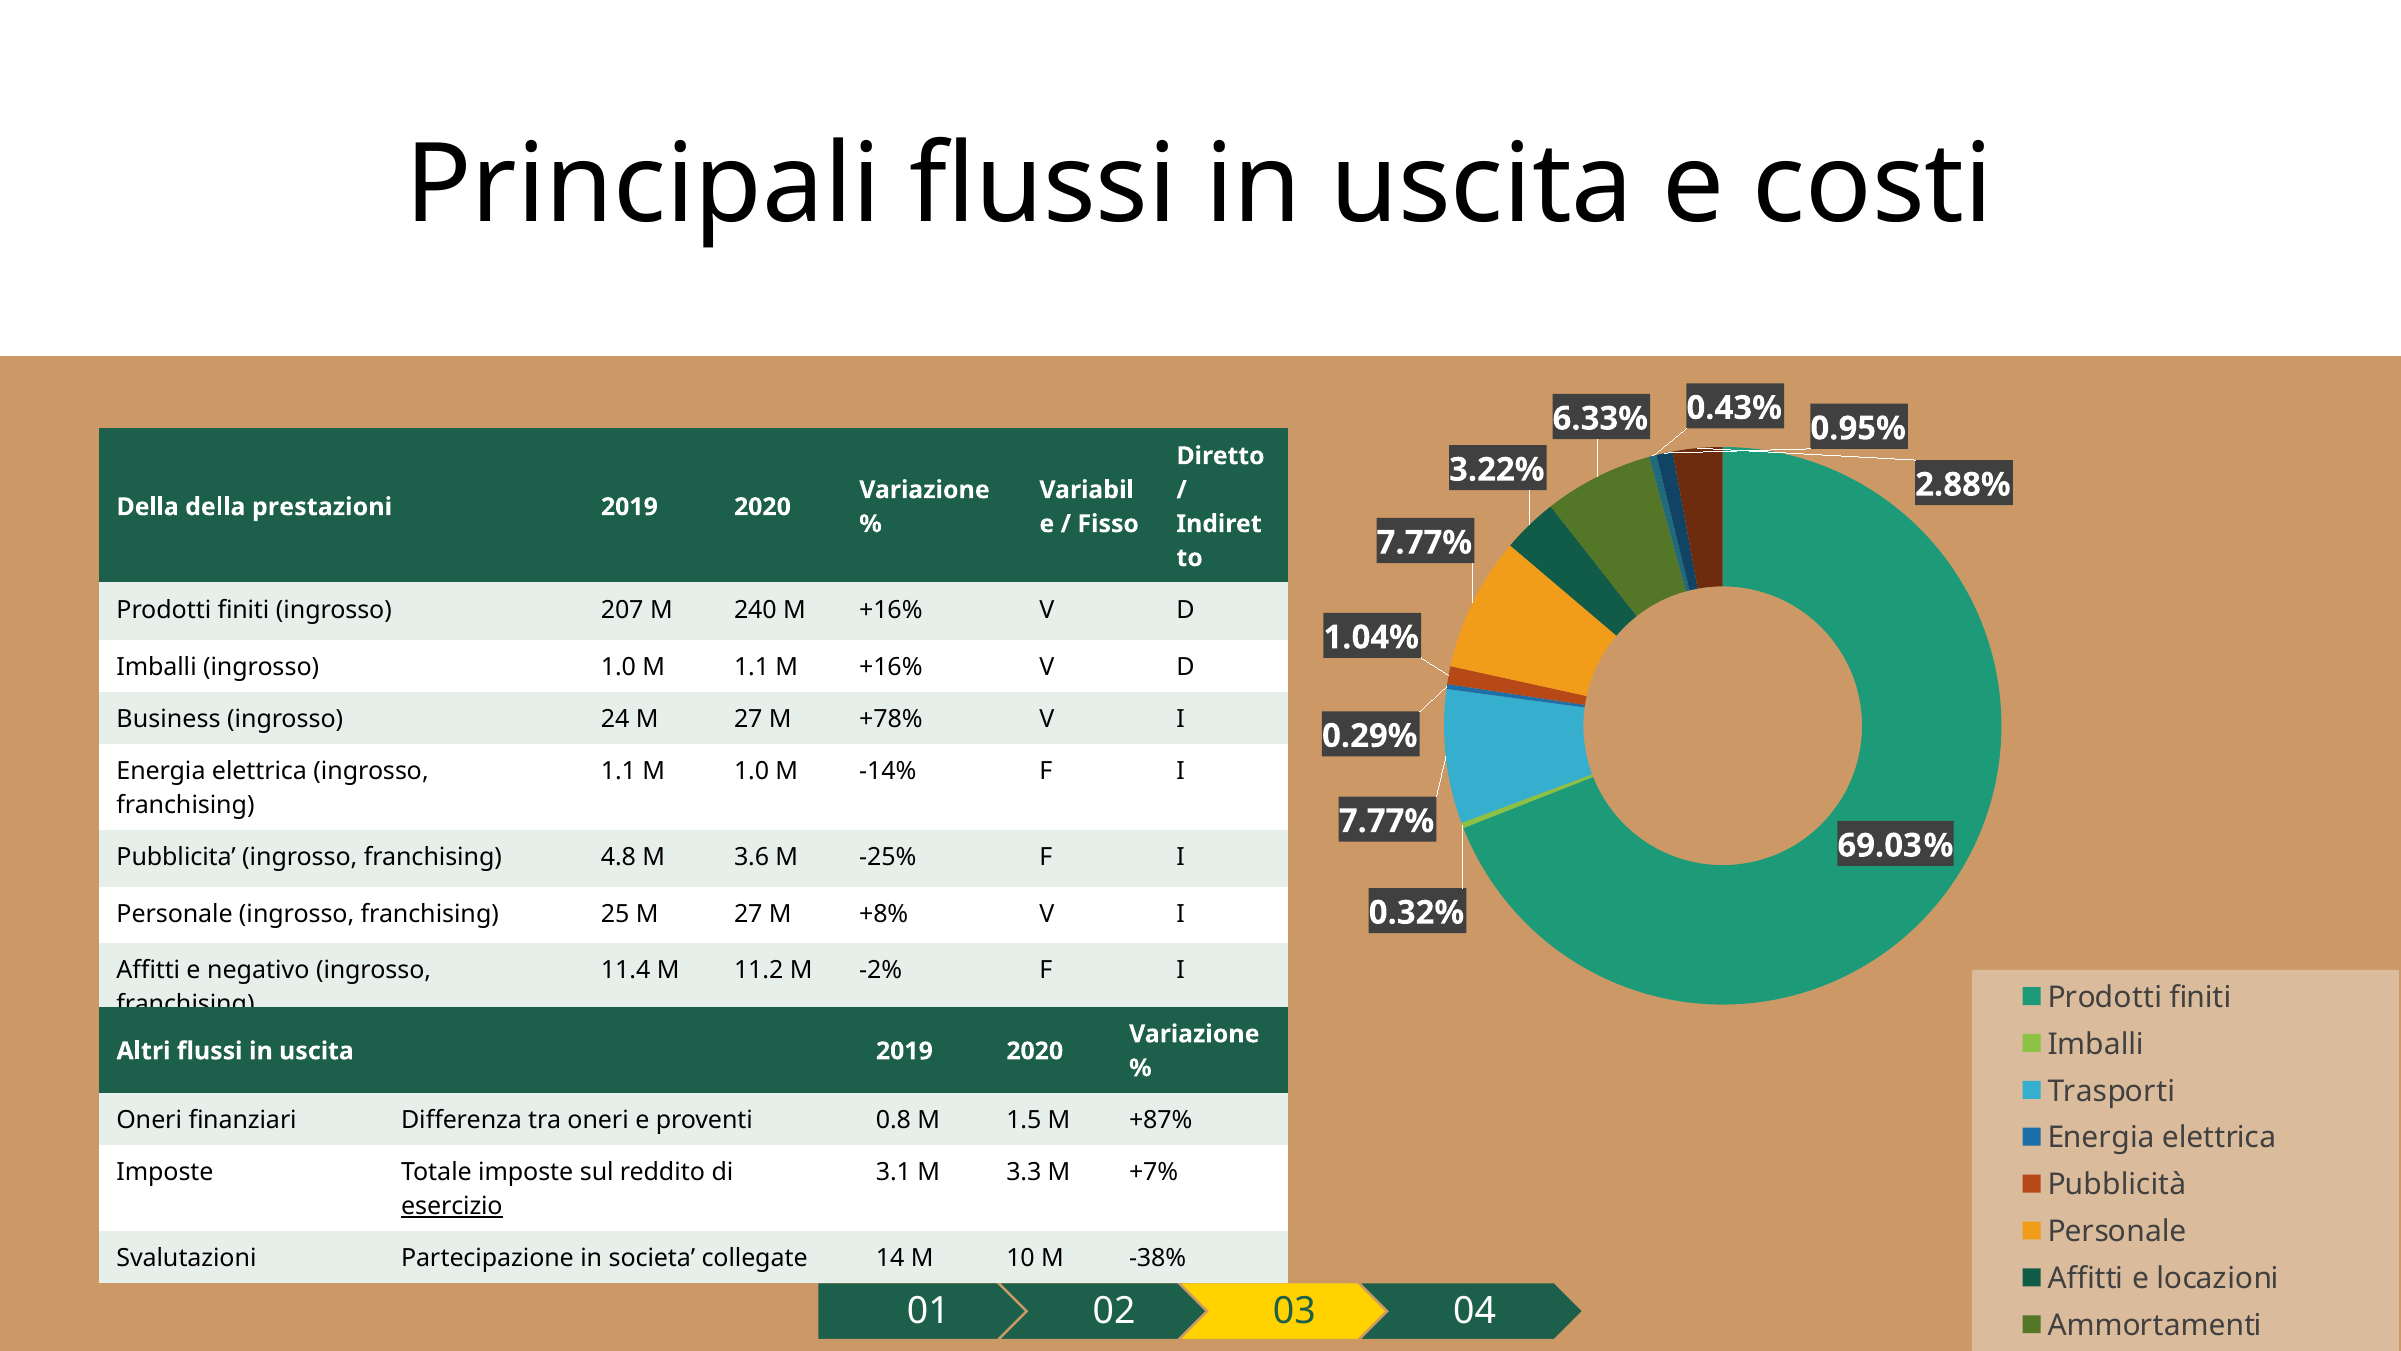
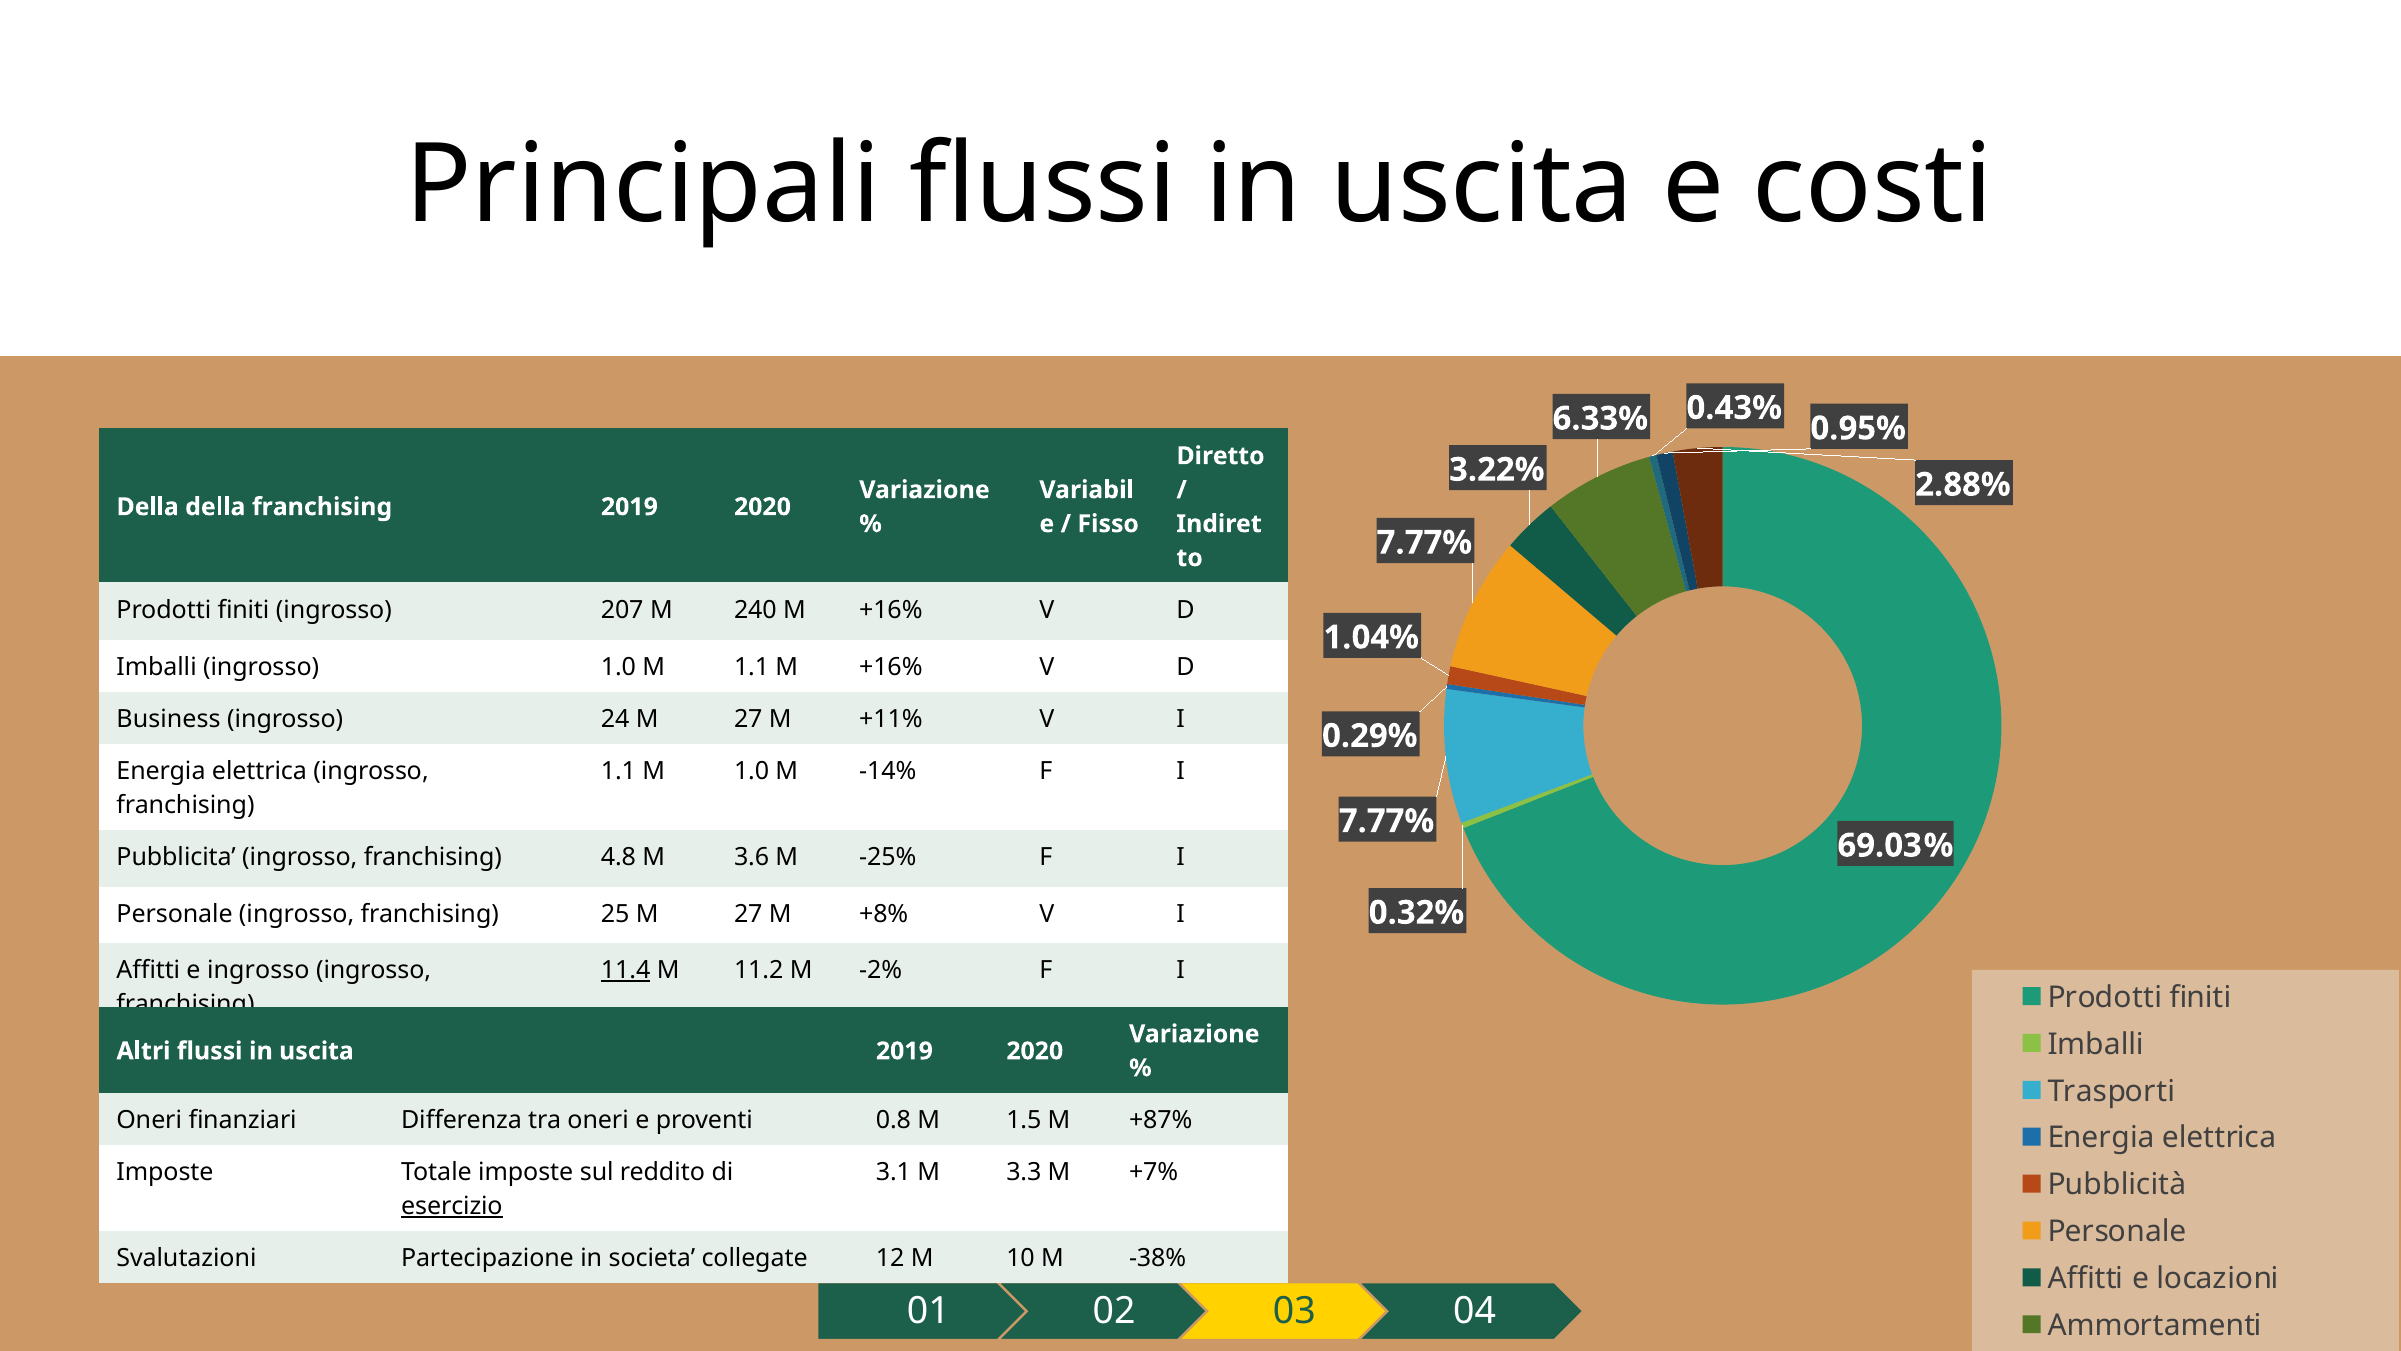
della prestazioni: prestazioni -> franchising (322, 507)
+78%: +78% -> +11% (891, 719)
e negativo: negativo -> ingrosso (258, 970)
11.4 underline: none -> present (626, 970)
14: 14 -> 12 (890, 1258)
